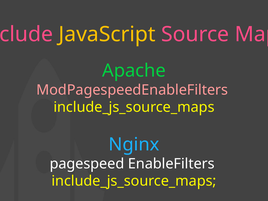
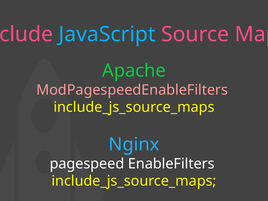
JavaScript colour: yellow -> light blue (107, 34)
